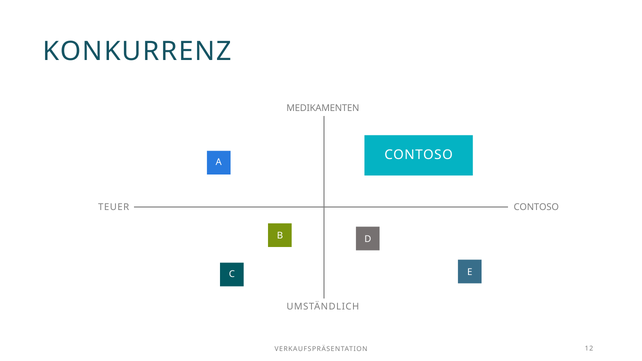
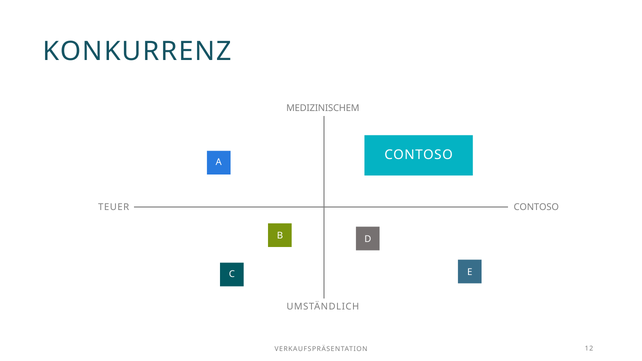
MEDIKAMENTEN: MEDIKAMENTEN -> MEDIZINISCHEM (323, 108)
